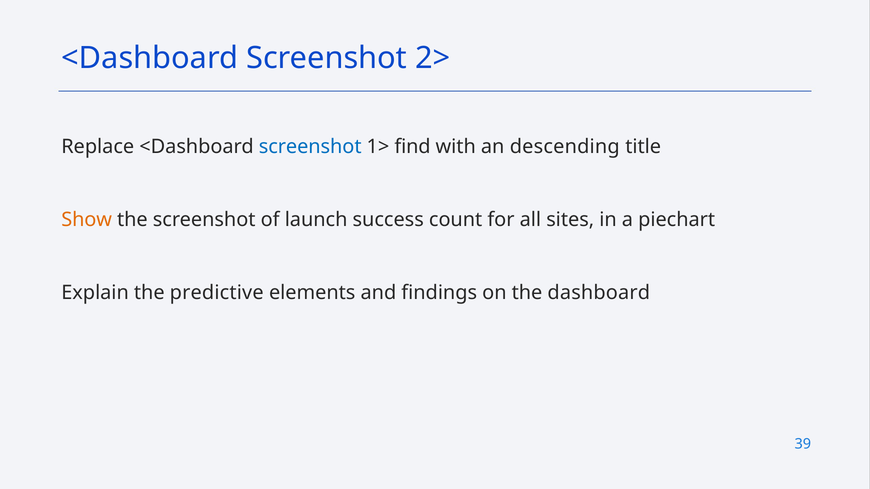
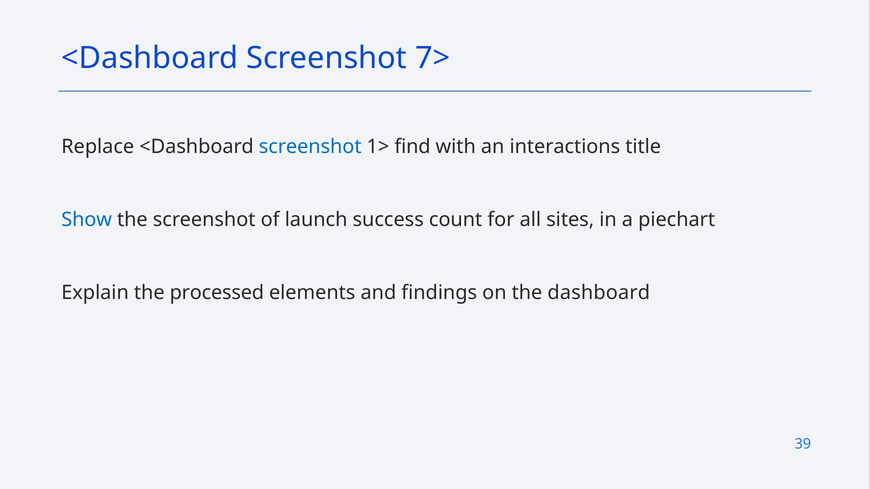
2>: 2> -> 7> (433, 58)
descending: descending -> interactions (565, 147)
Show colour: orange -> blue (87, 220)
predictive: predictive -> processed (217, 293)
